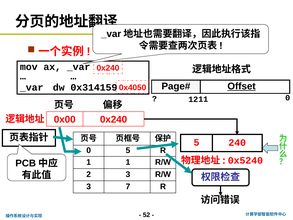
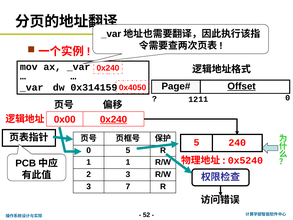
0x240 underline: none -> present (114, 119)
